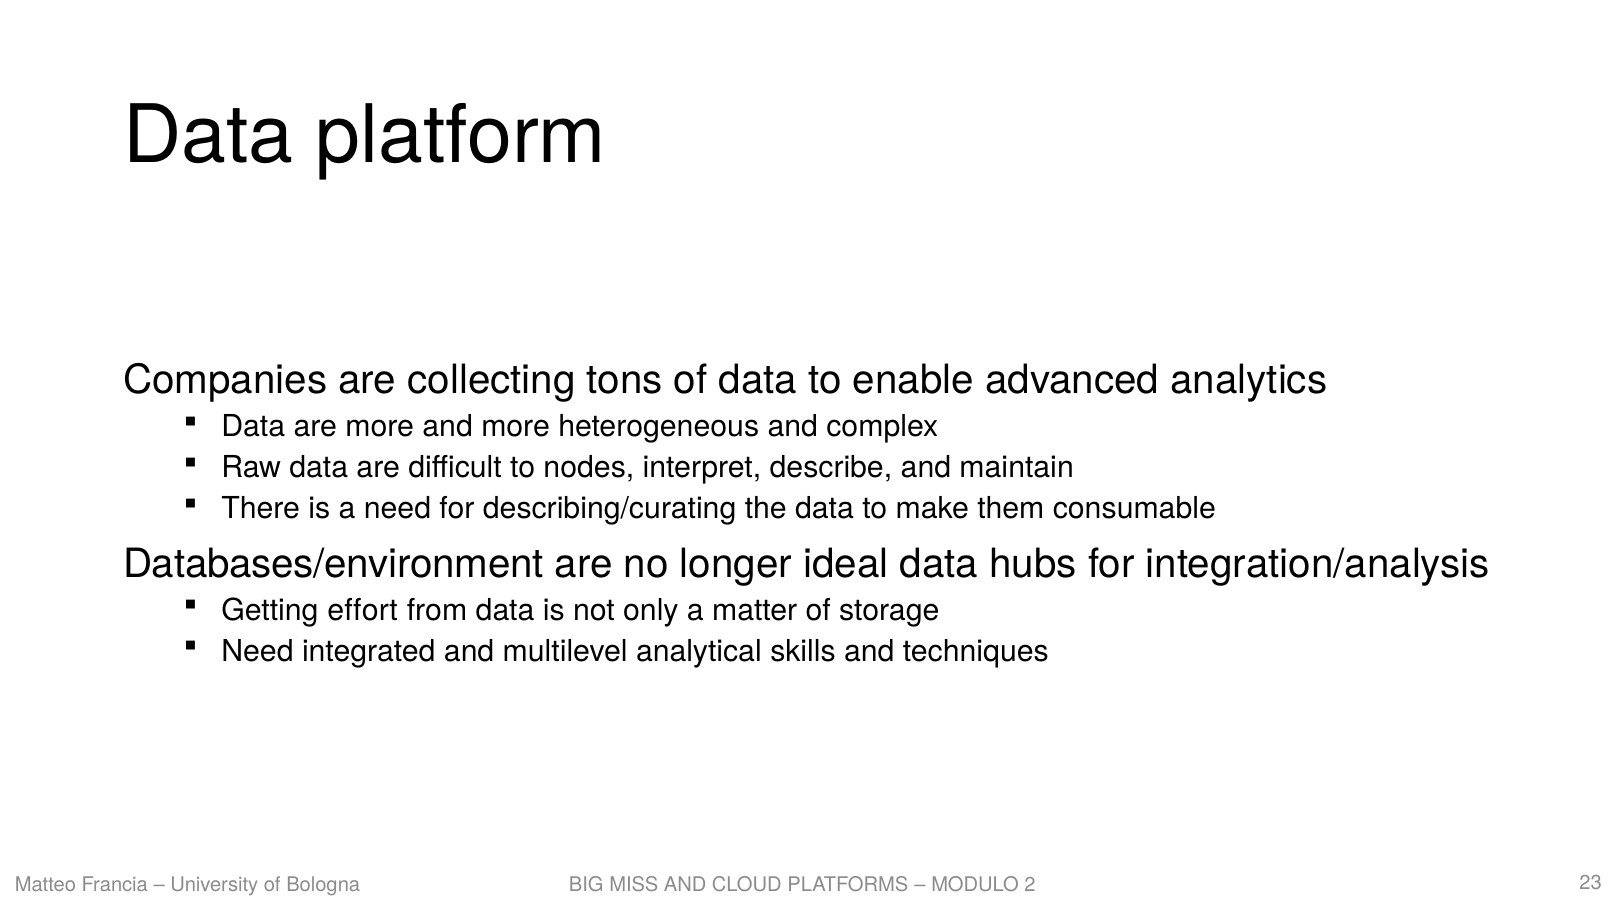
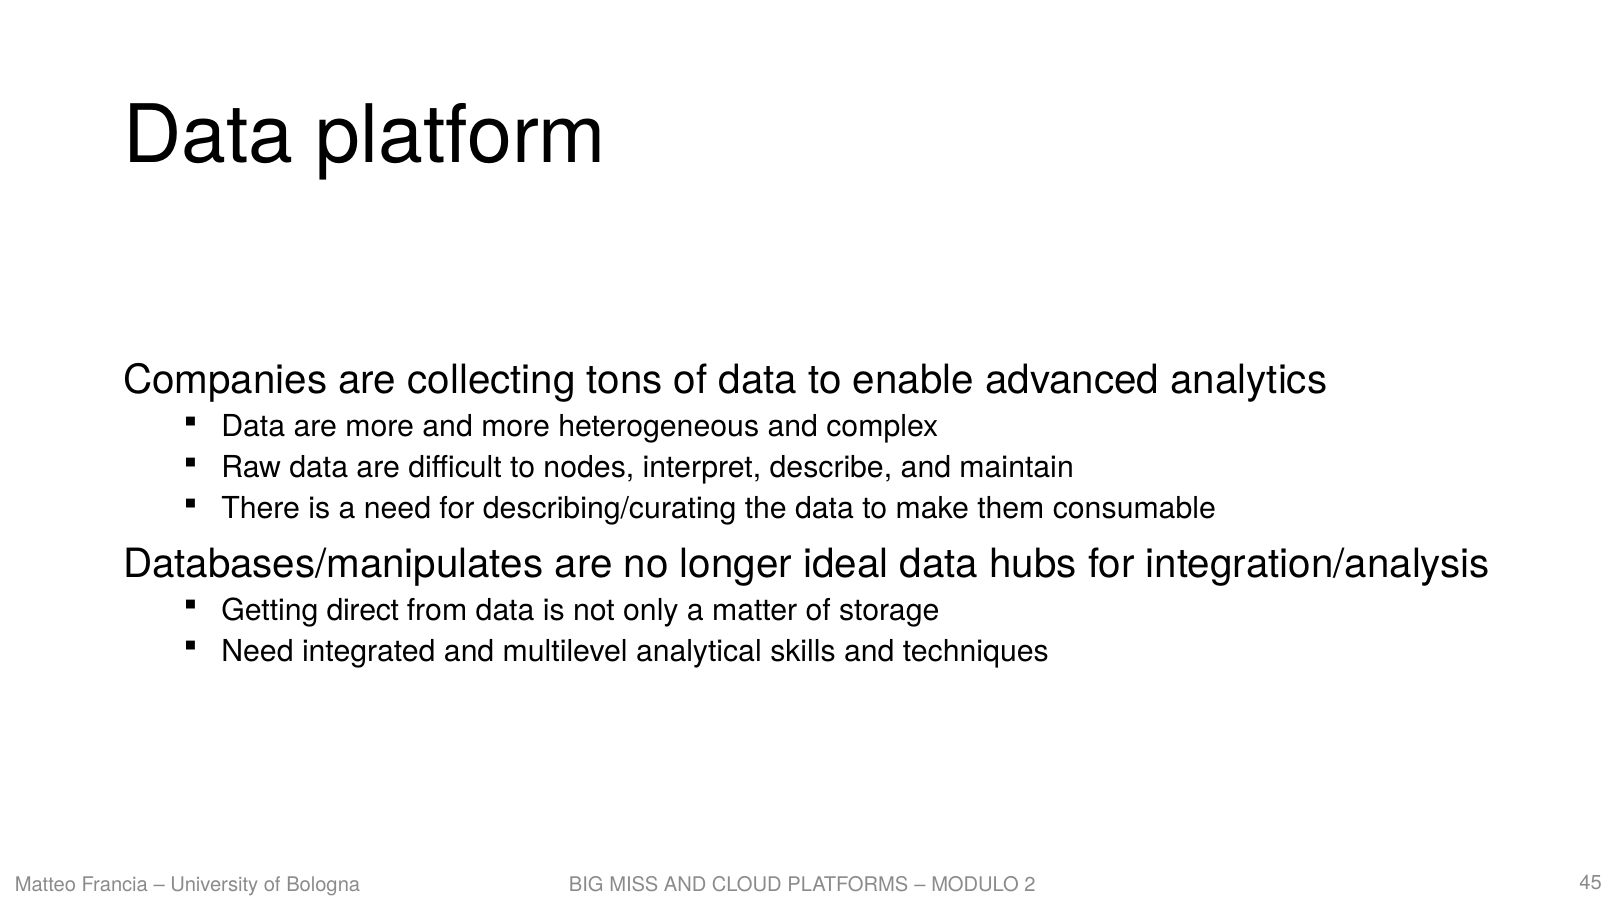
Databases/environment: Databases/environment -> Databases/manipulates (333, 564)
effort: effort -> direct (363, 610)
23: 23 -> 45 (1591, 883)
